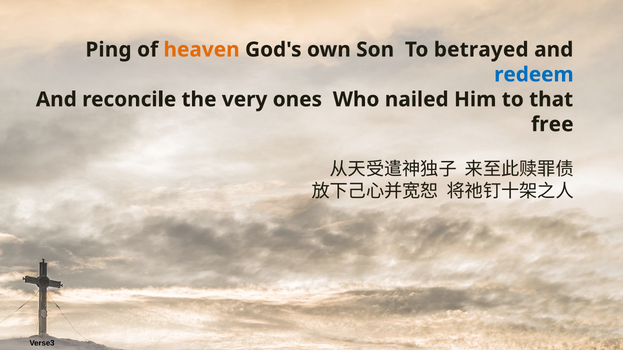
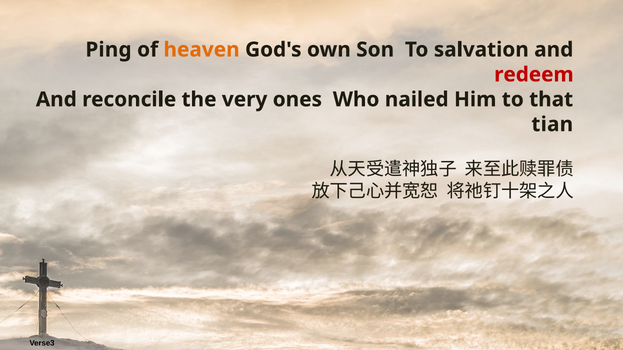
betrayed: betrayed -> salvation (481, 50)
redeem colour: blue -> red (534, 75)
free: free -> tian (552, 125)
